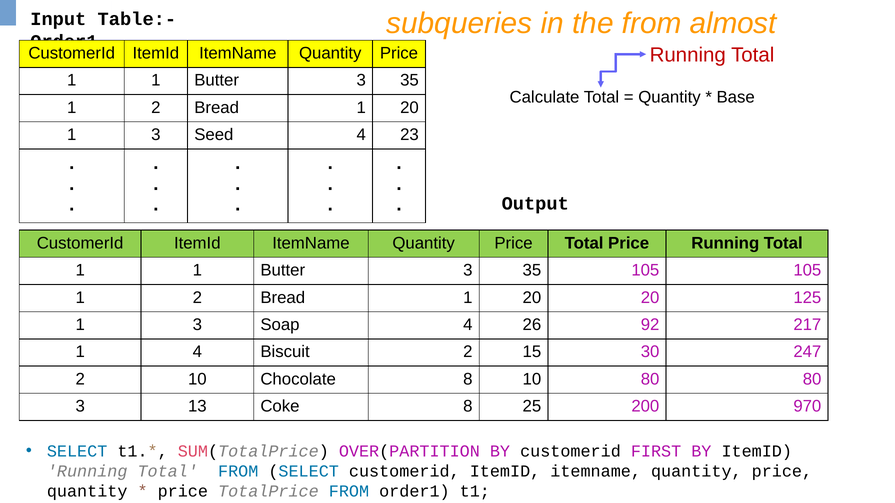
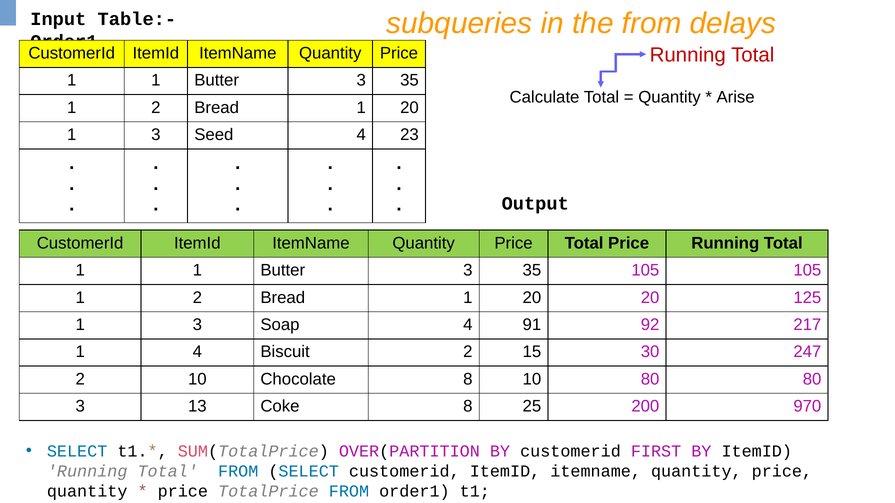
almost: almost -> delays (733, 23)
Base: Base -> Arise (736, 97)
26: 26 -> 91 (532, 325)
